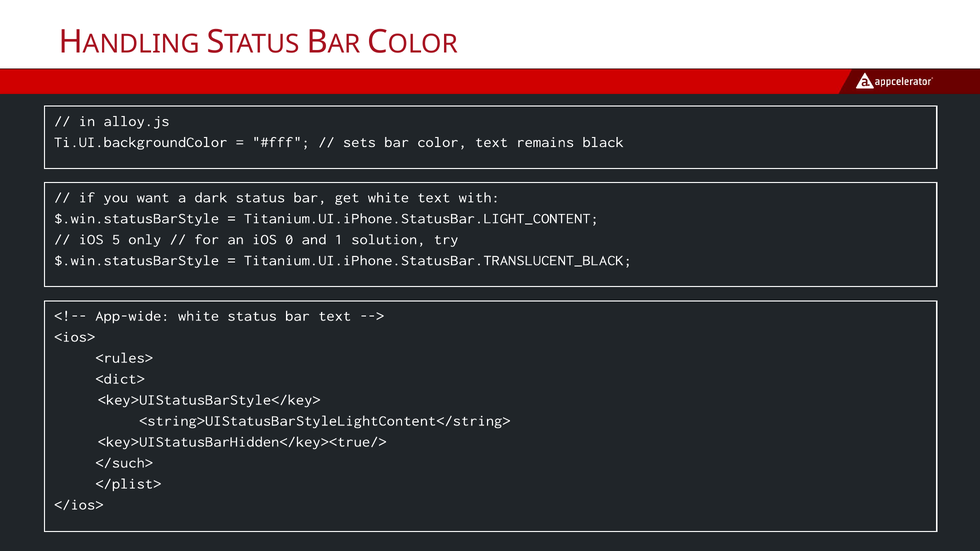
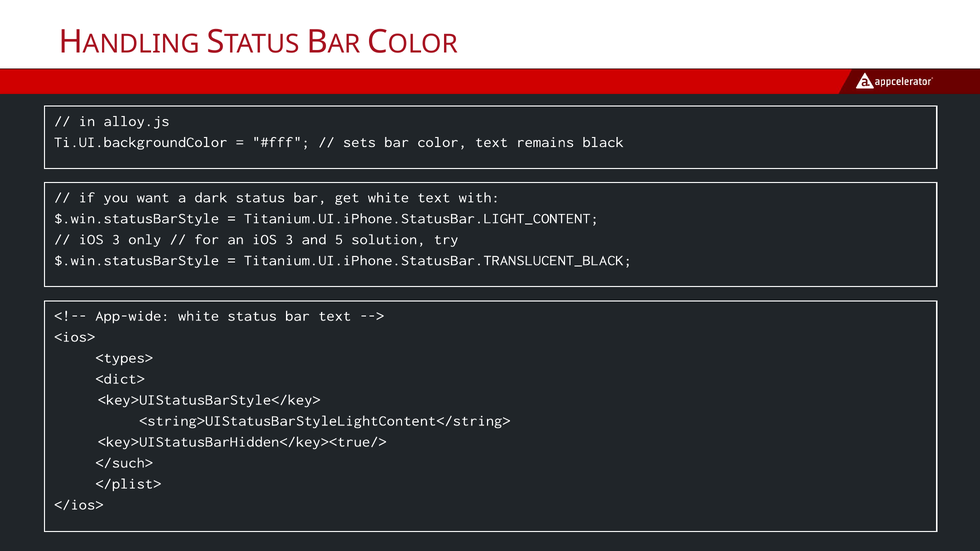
5: 5 -> 3 (116, 239)
an iOS 0: 0 -> 3 (289, 239)
1: 1 -> 5 (339, 239)
<rules>: <rules> -> <types> (124, 358)
